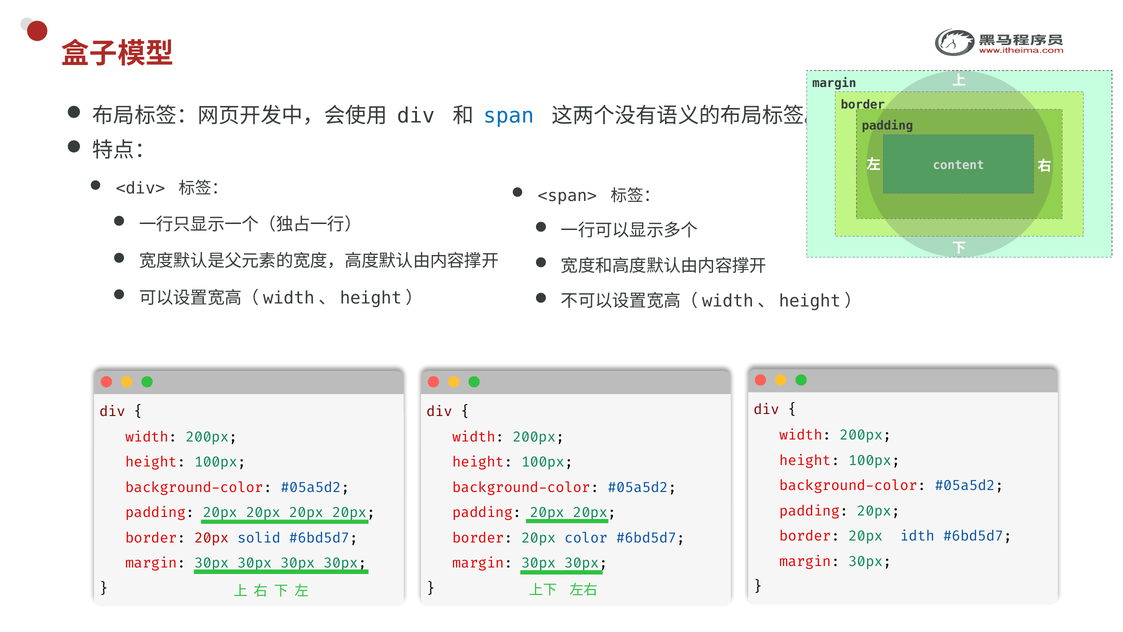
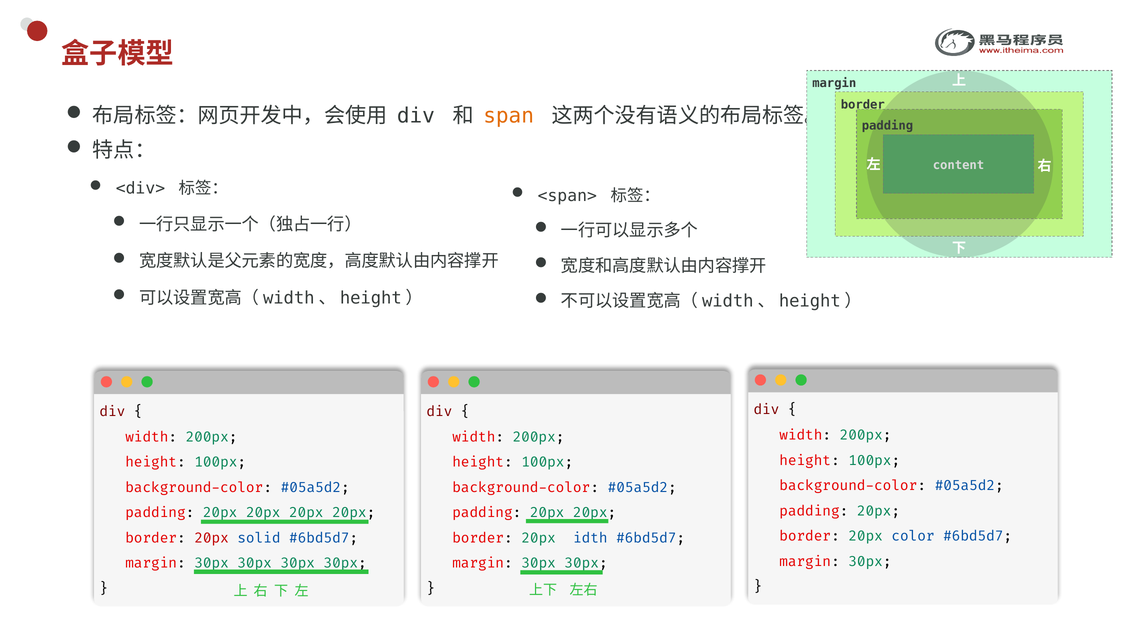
span colour: blue -> orange (509, 116)
20px width: width -> color (913, 536)
20px color: color -> width (586, 538)
